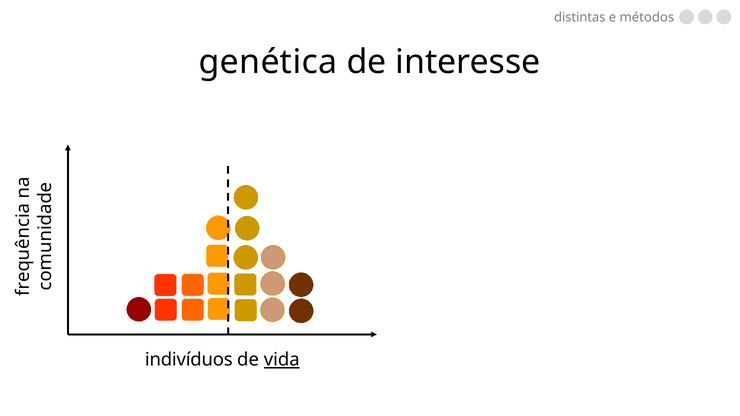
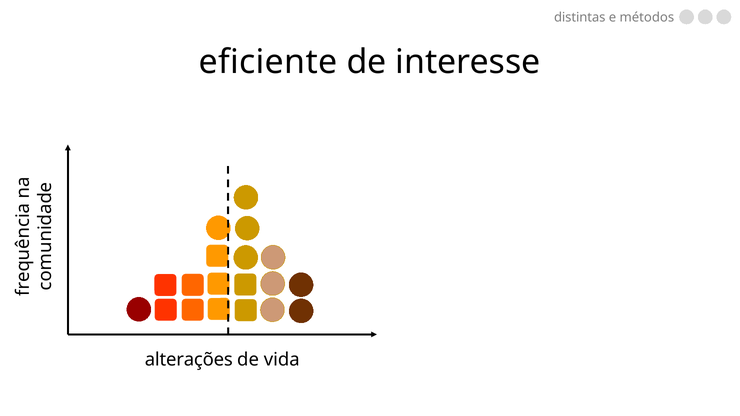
genética: genética -> eficiente (268, 62)
indivíduos: indivíduos -> alterações (189, 360)
vida underline: present -> none (282, 360)
